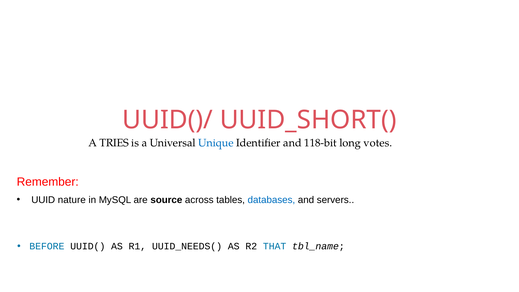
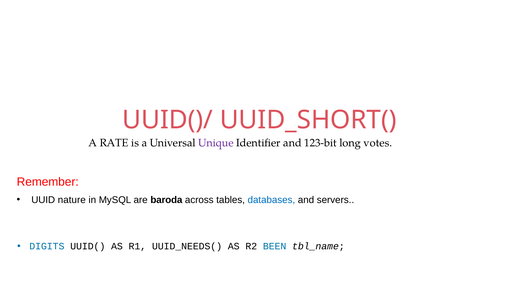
TRIES: TRIES -> RATE (114, 143)
Unique colour: blue -> purple (216, 143)
118-bit: 118-bit -> 123-bit (321, 143)
source: source -> baroda (166, 200)
BEFORE: BEFORE -> DIGITS (47, 246)
THAT: THAT -> BEEN (275, 246)
